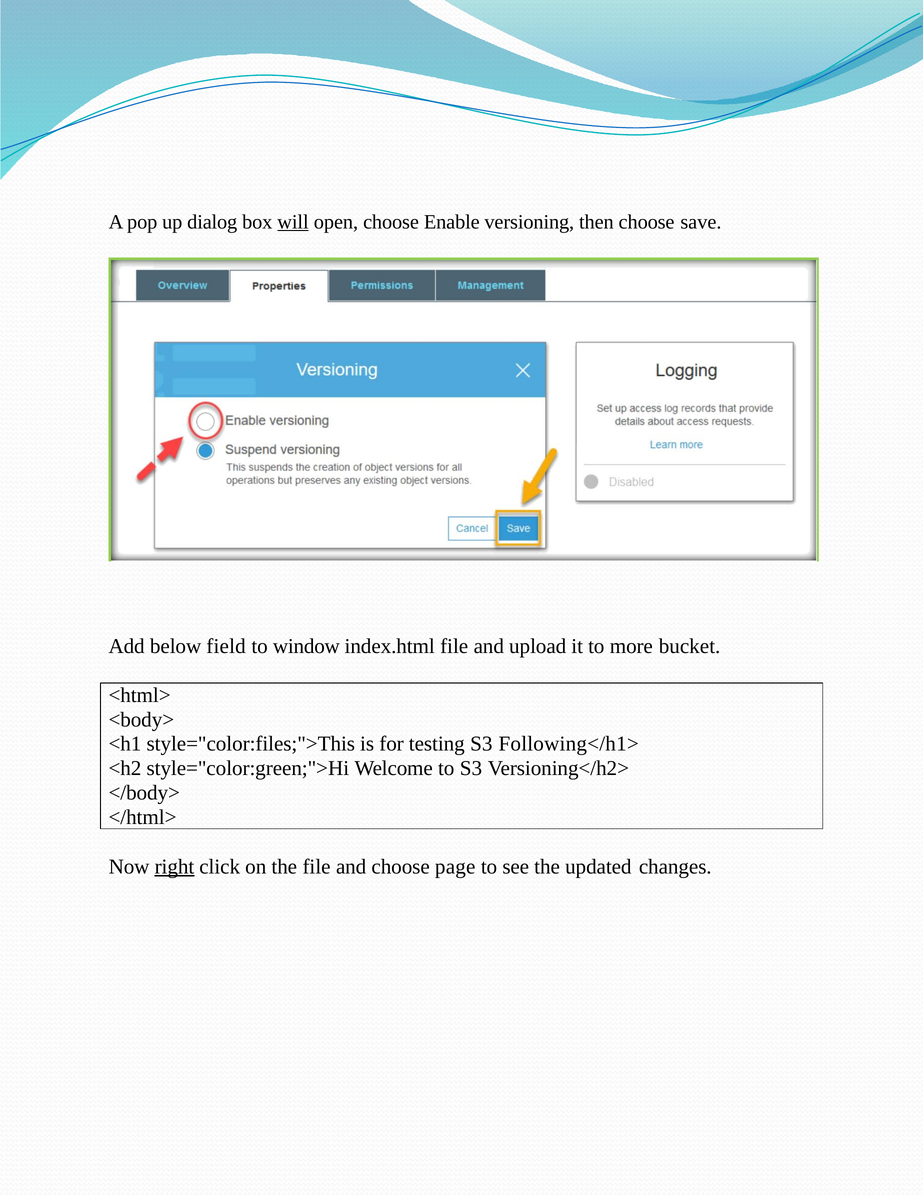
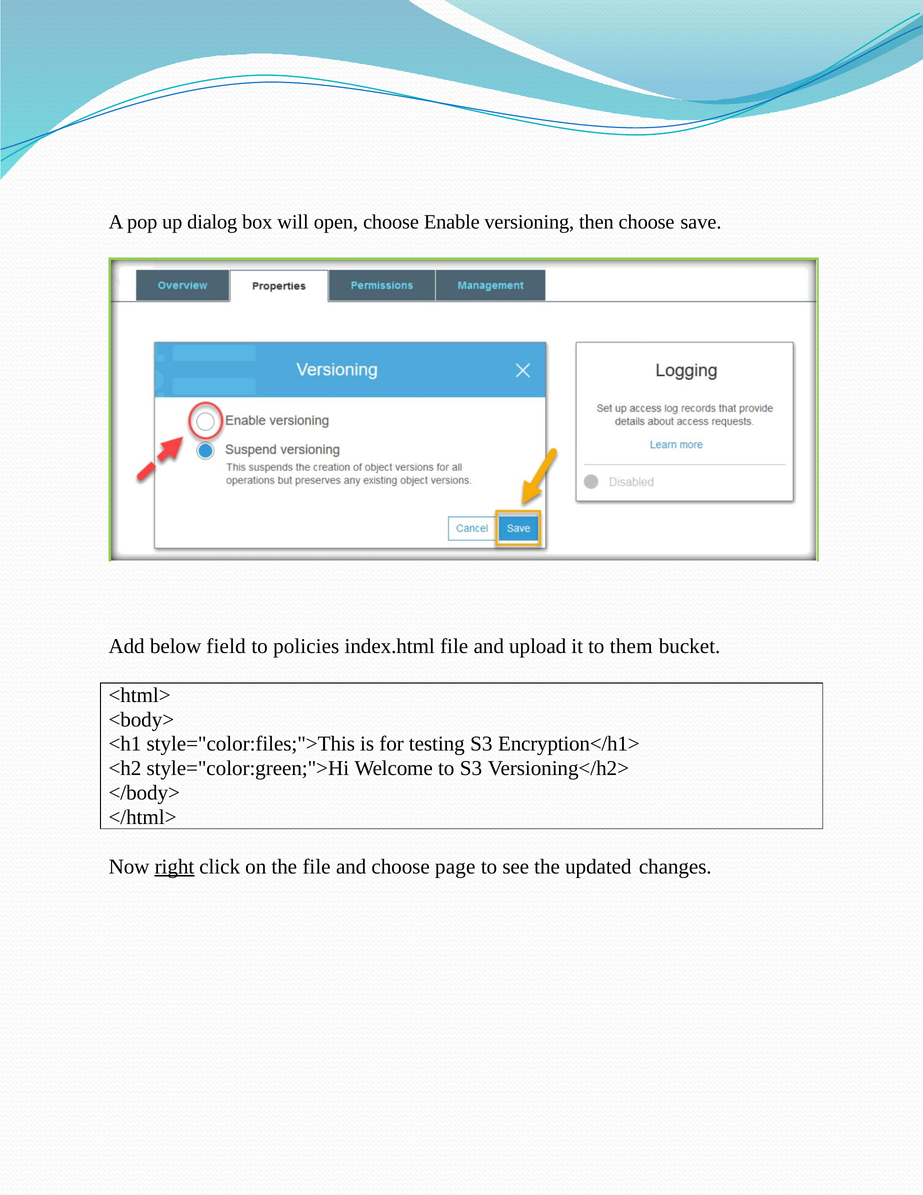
will underline: present -> none (293, 222)
window: window -> policies (306, 646)
more: more -> them (631, 646)
Following</h1>: Following</h1> -> Encryption</h1> (569, 744)
